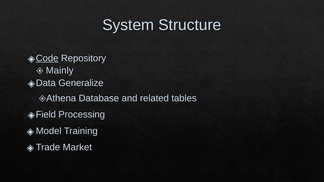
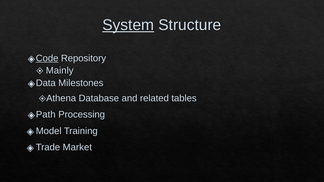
System underline: none -> present (128, 25)
Generalize: Generalize -> Milestones (81, 83)
Field: Field -> Path (46, 115)
